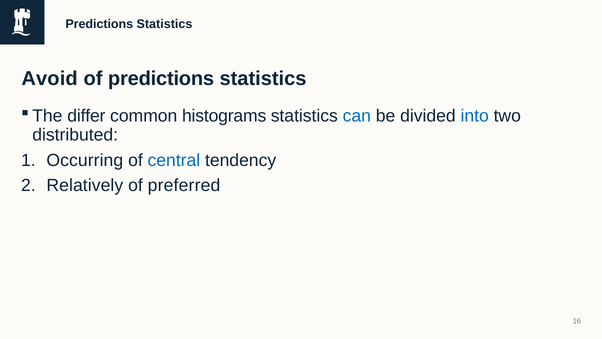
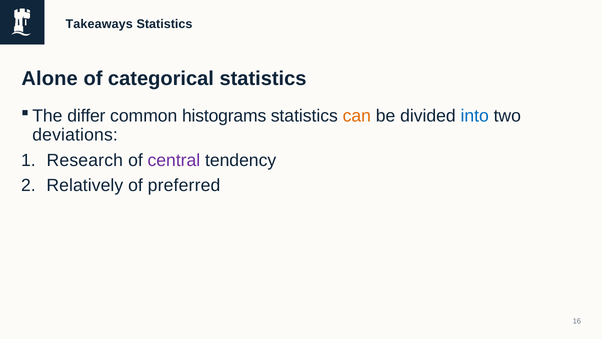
Predictions: Predictions -> Takeaways (99, 24)
Avoid: Avoid -> Alone (50, 78)
of predictions: predictions -> categorical (161, 78)
can colour: blue -> orange (357, 116)
distributed: distributed -> deviations (75, 135)
Occurring: Occurring -> Research (85, 160)
central colour: blue -> purple (174, 160)
